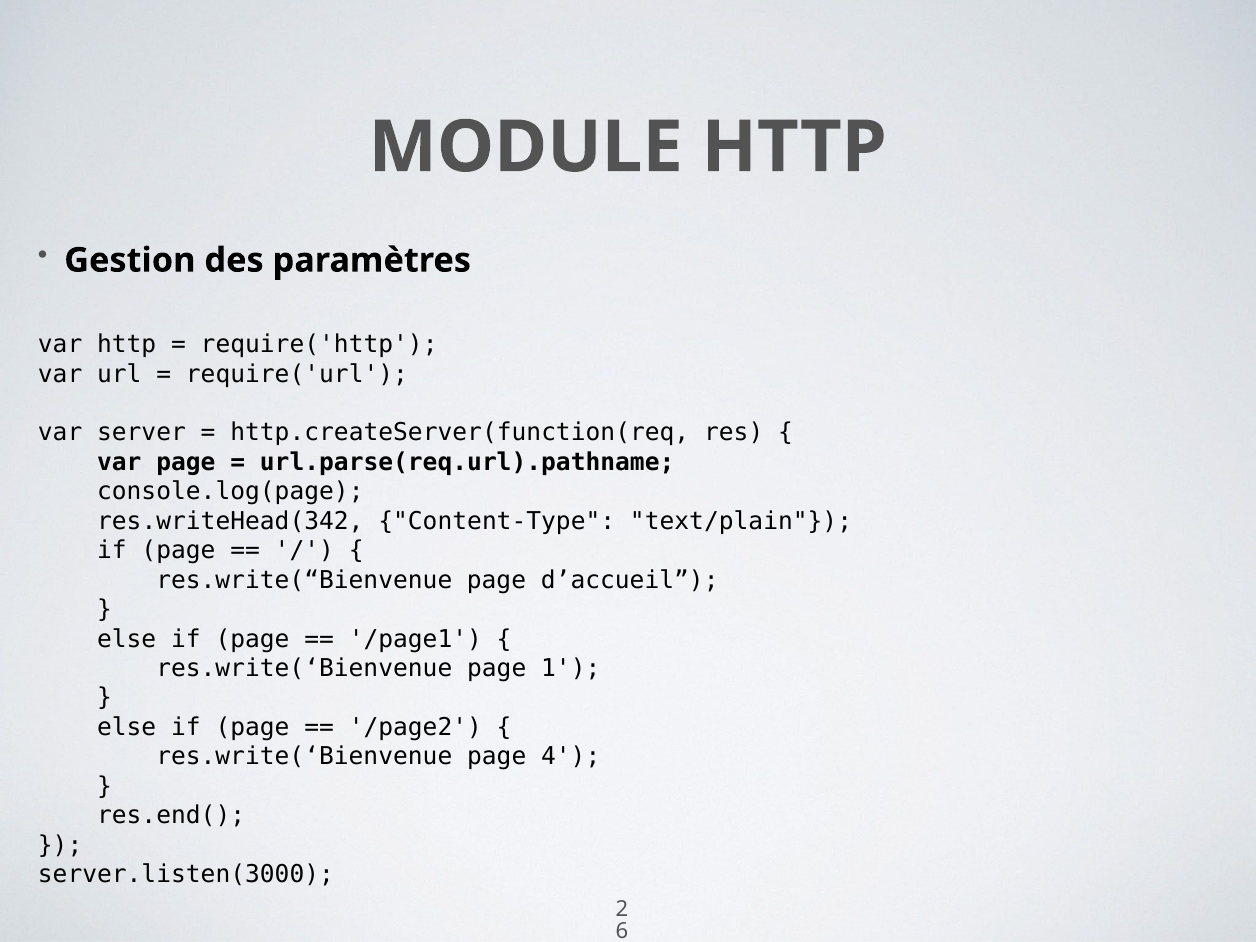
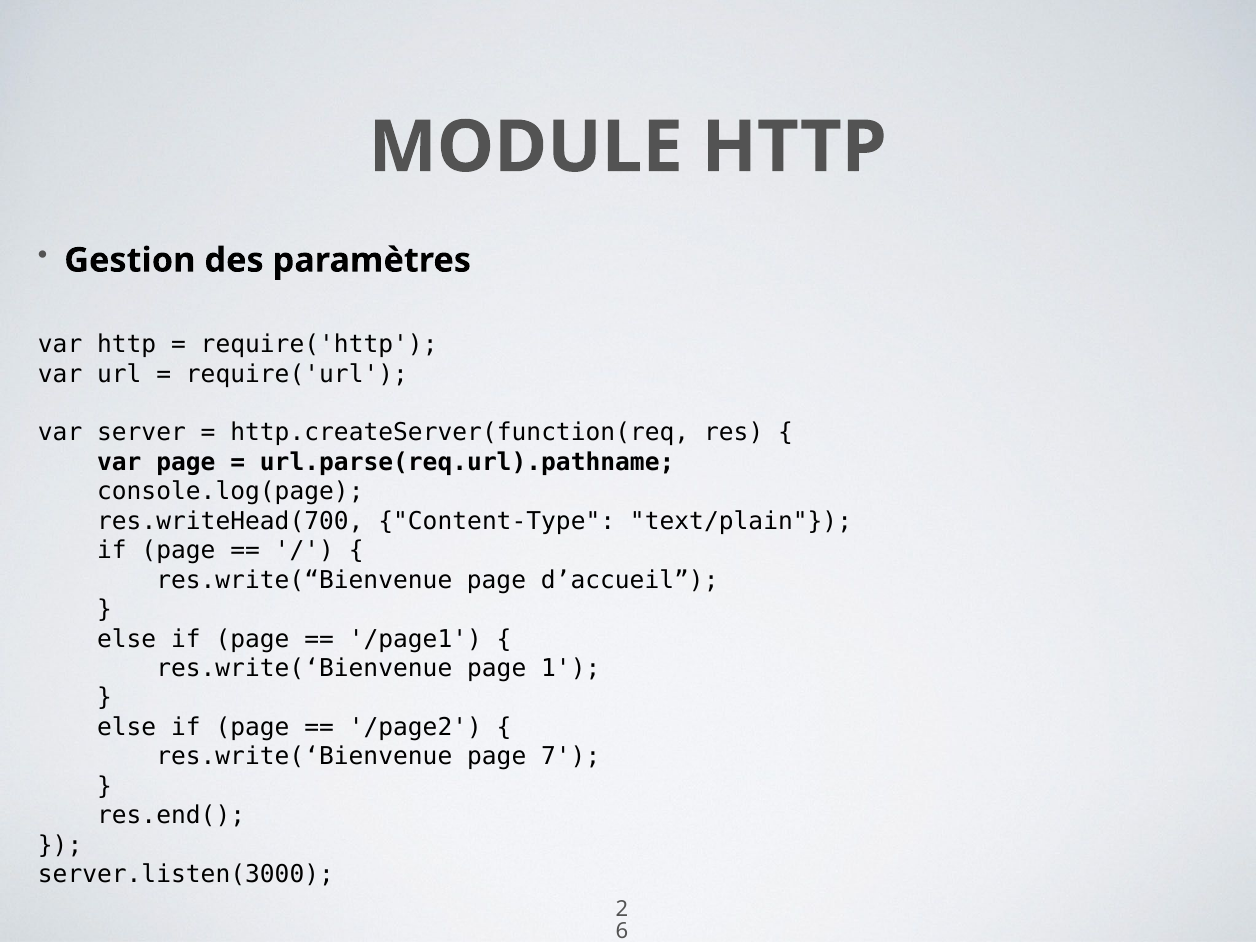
res.writeHead(342: res.writeHead(342 -> res.writeHead(700 (230, 521)
4: 4 -> 7 (571, 757)
